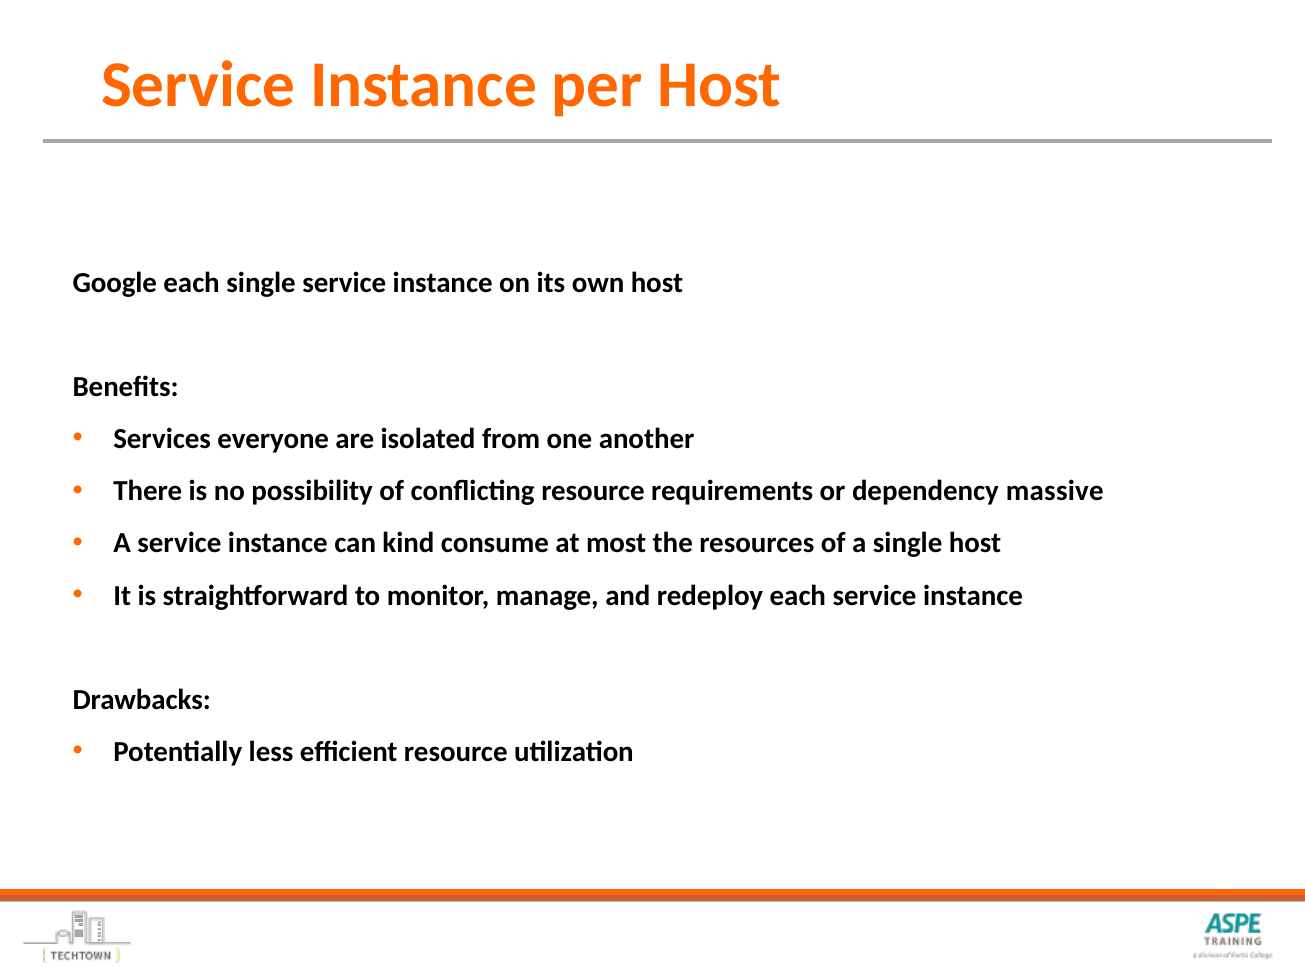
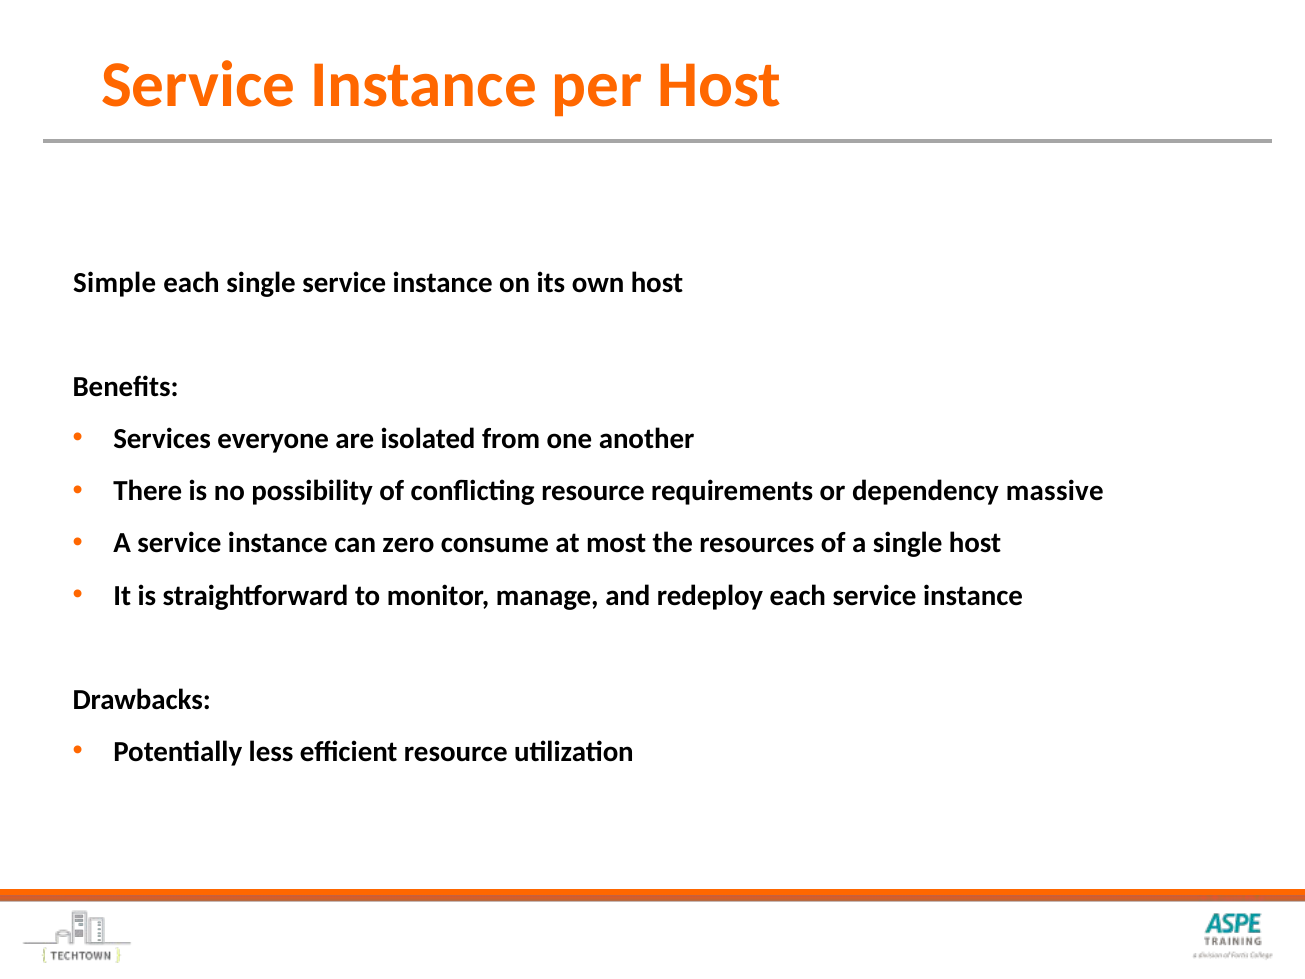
Google: Google -> Simple (115, 282)
kind: kind -> zero (408, 543)
